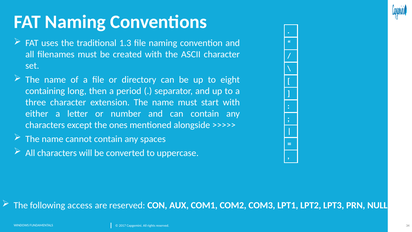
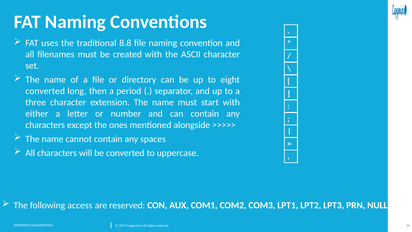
1.3: 1.3 -> 8.8 (125, 43)
containing: containing -> converted (45, 91)
